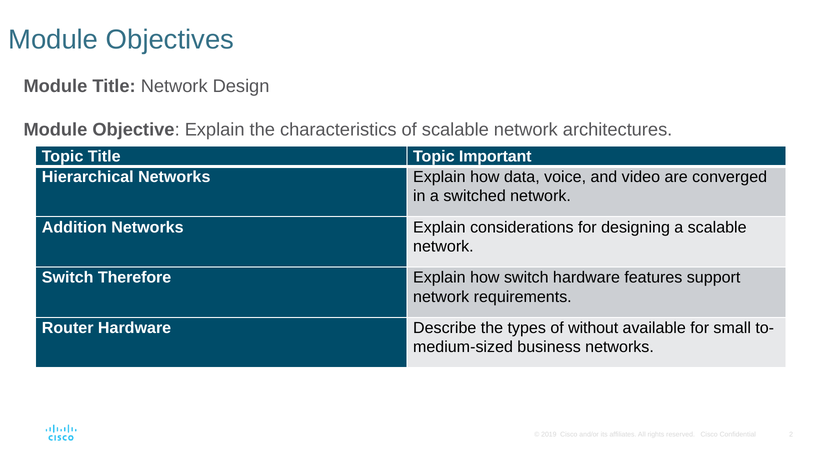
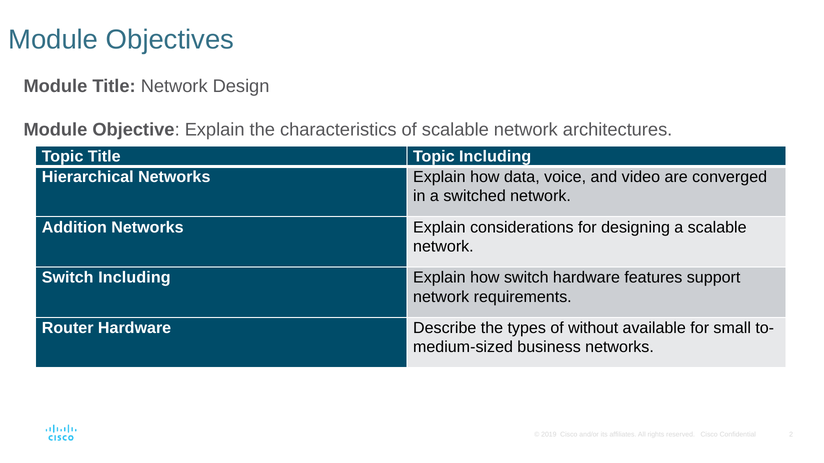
Topic Important: Important -> Including (495, 156)
Switch Therefore: Therefore -> Including (134, 278)
